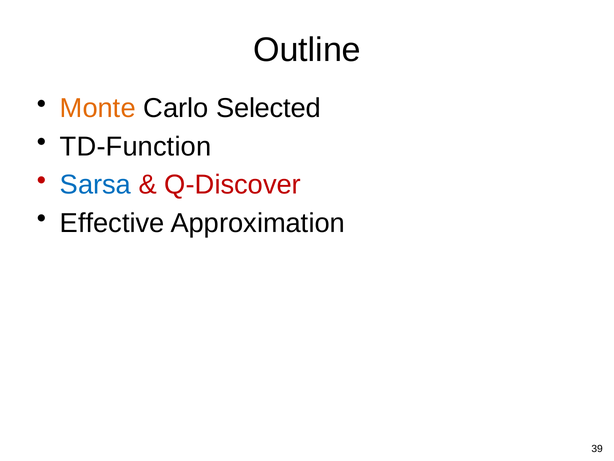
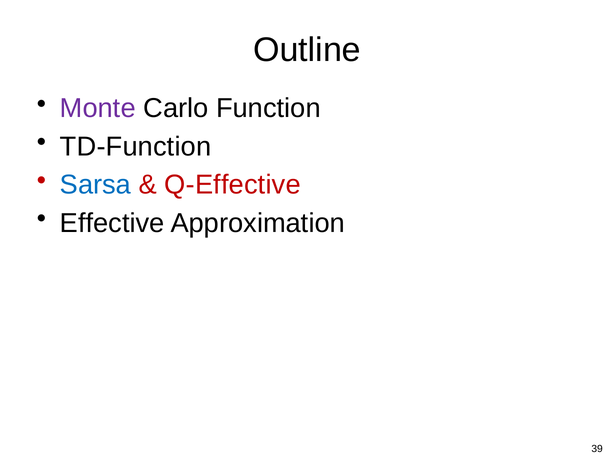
Monte colour: orange -> purple (98, 108)
Selected: Selected -> Function (268, 108)
Q-Discover: Q-Discover -> Q-Effective (233, 185)
